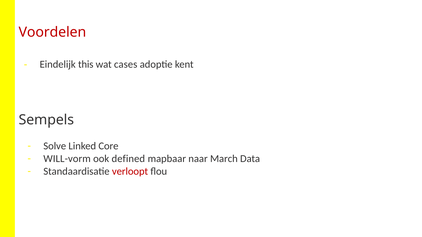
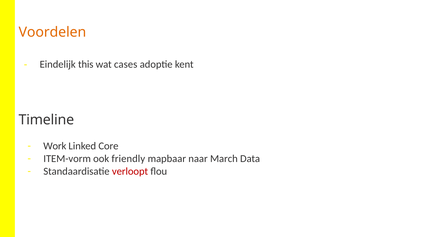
Voordelen colour: red -> orange (52, 32)
Sempels: Sempels -> Timeline (46, 120)
Solve: Solve -> Work (55, 146)
WILL-vorm: WILL-vorm -> ITEM-vorm (67, 159)
defined: defined -> friendly (128, 159)
